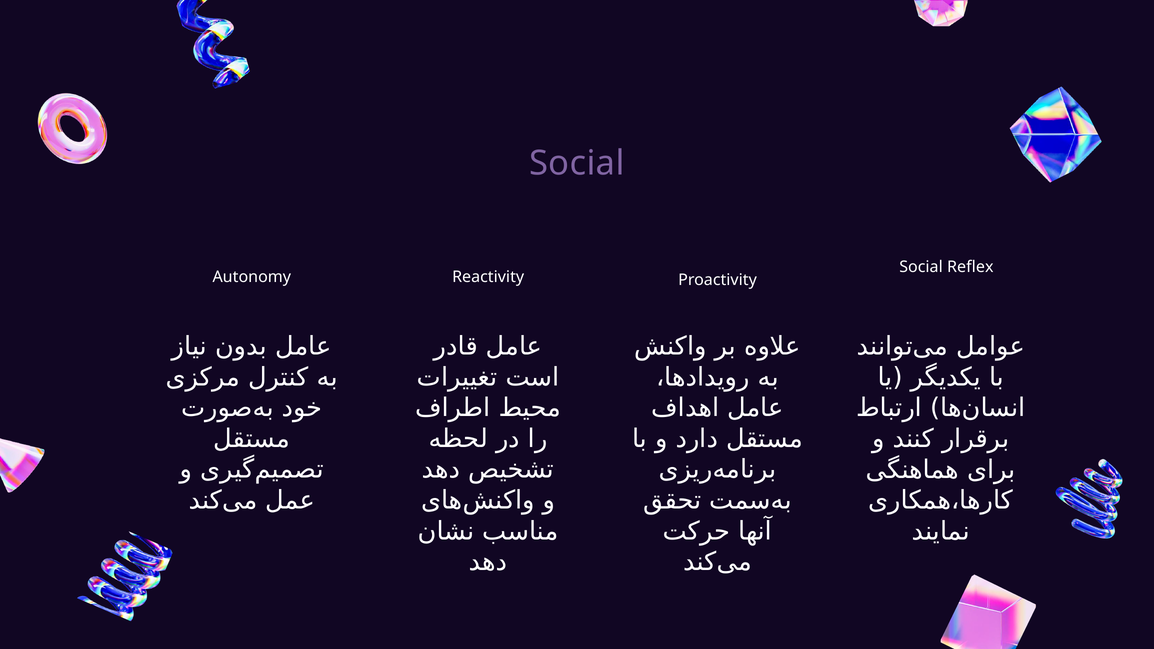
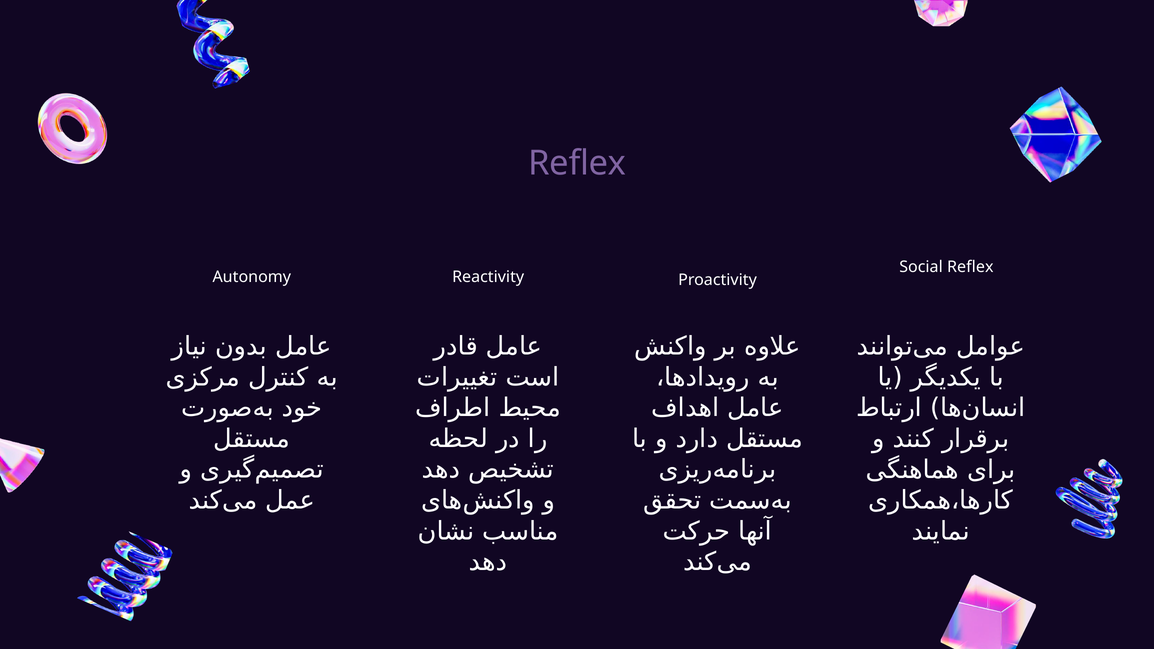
Social: Social -> Reflex (577, 163)
